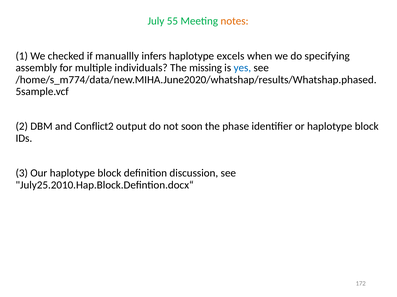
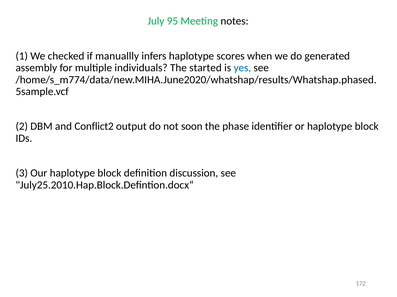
55: 55 -> 95 (172, 21)
notes colour: orange -> black (235, 21)
excels: excels -> scores (231, 56)
specifying: specifying -> generated (327, 56)
missing: missing -> started (205, 68)
